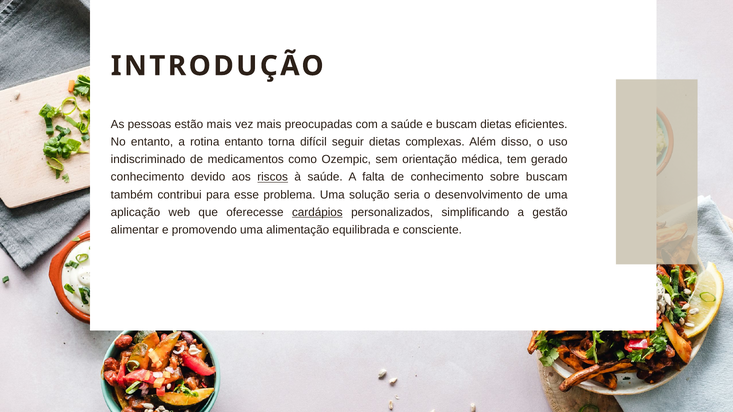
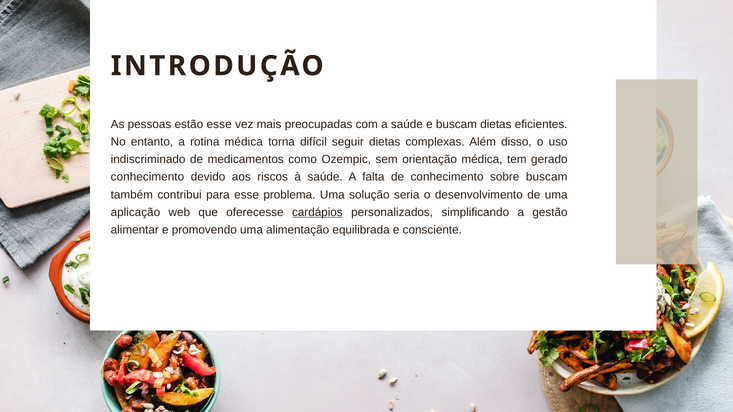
estão mais: mais -> esse (219, 125)
rotina entanto: entanto -> médica (244, 142)
riscos underline: present -> none (273, 177)
